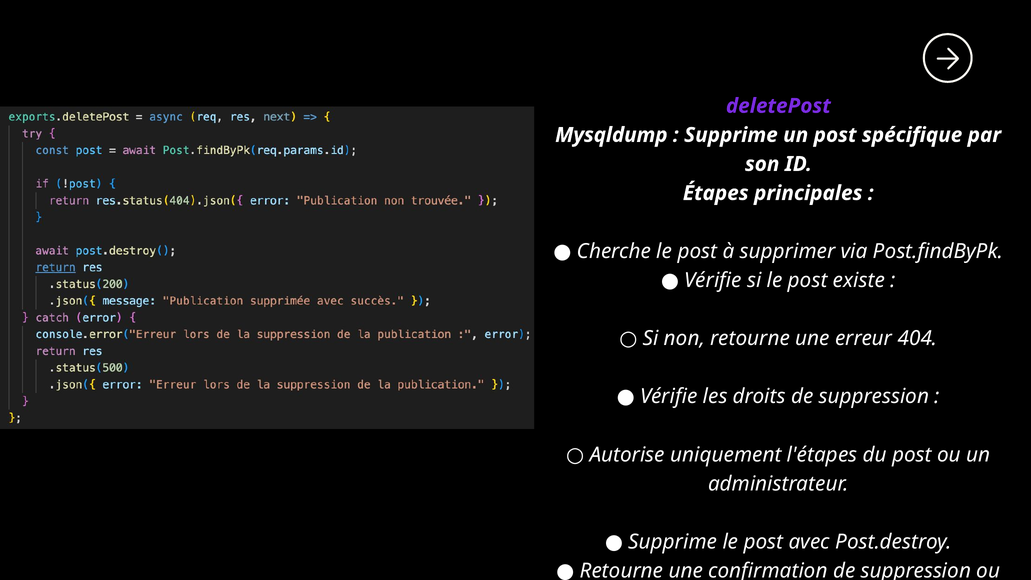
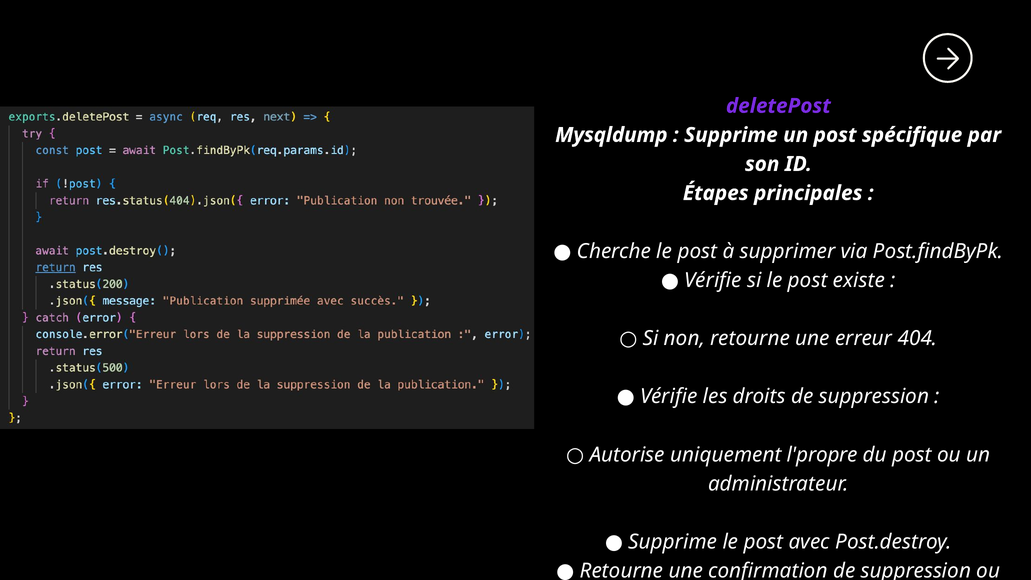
l'étapes: l'étapes -> l'propre (822, 455)
